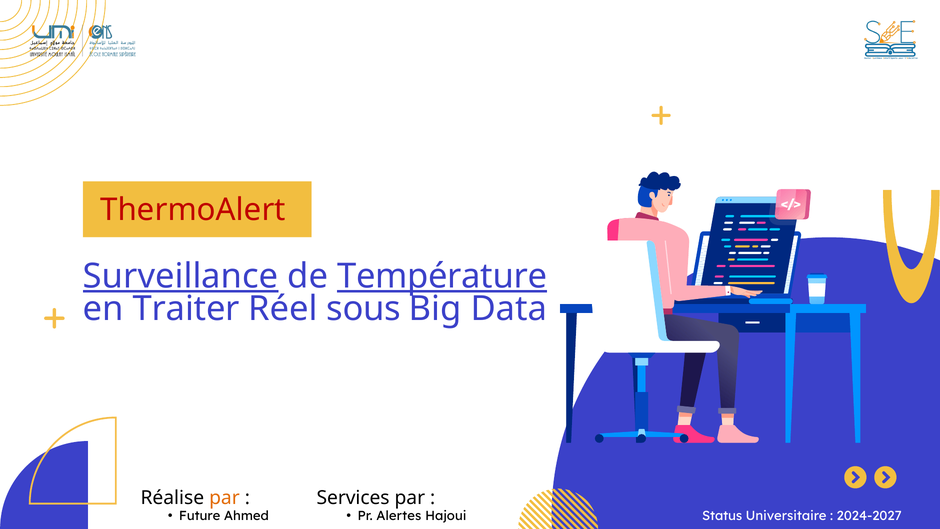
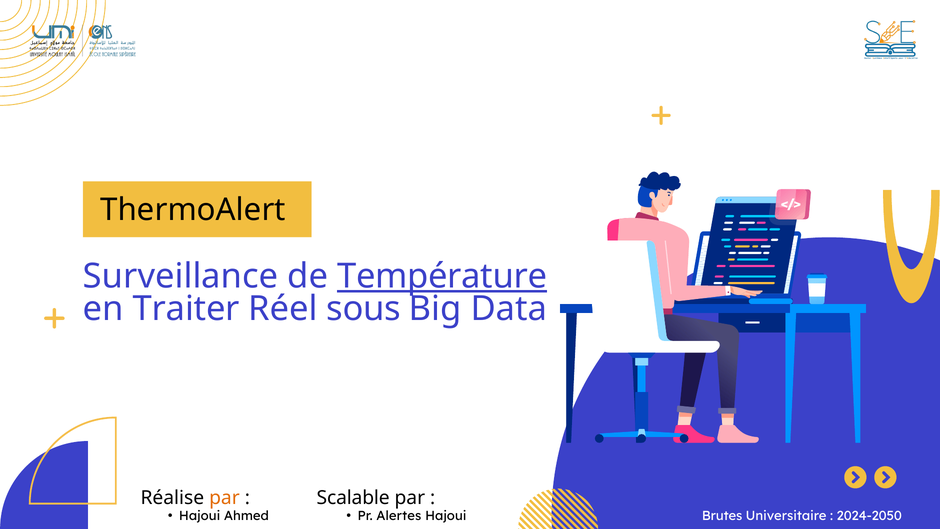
ThermoAlert colour: red -> black (193, 210)
Surveillance underline: present -> none (181, 276)
Services: Services -> Scalable (353, 498)
Future: Future -> Hajoui (200, 516)
Status: Status -> Brutes (722, 516)
2024-2027: 2024-2027 -> 2024-2050 (869, 516)
